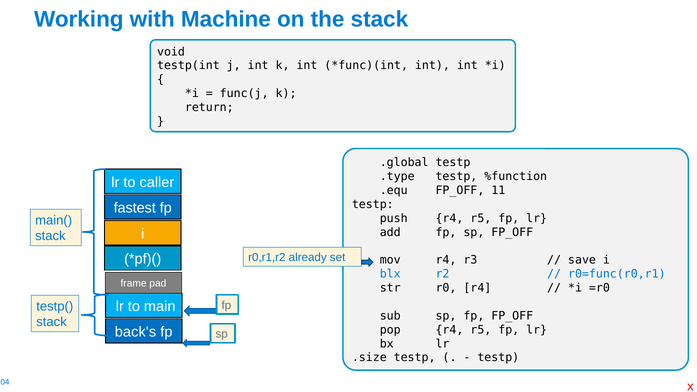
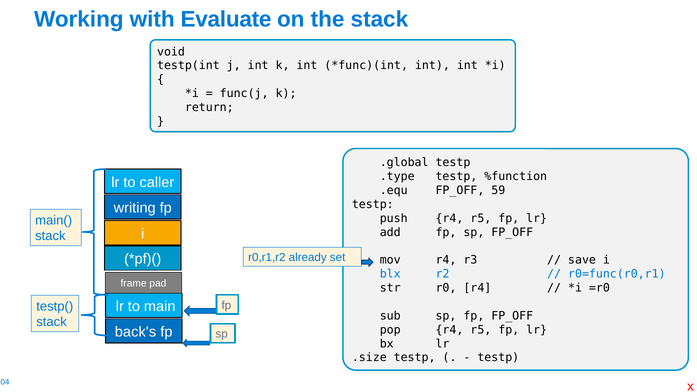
Machine: Machine -> Evaluate (226, 19)
11: 11 -> 59 (498, 191)
fastest: fastest -> writing (135, 208)
